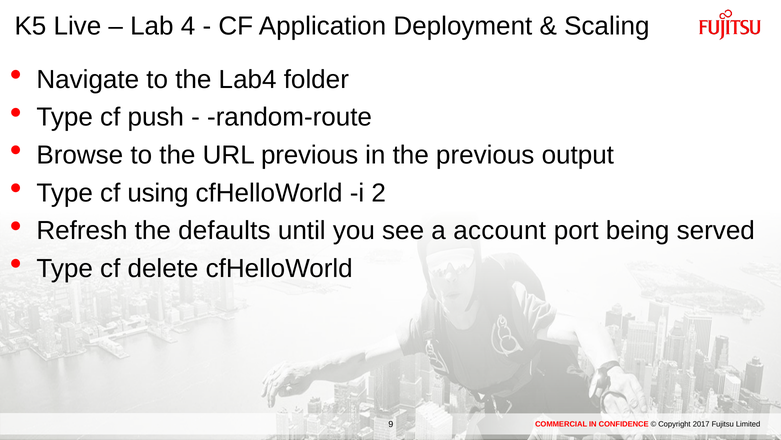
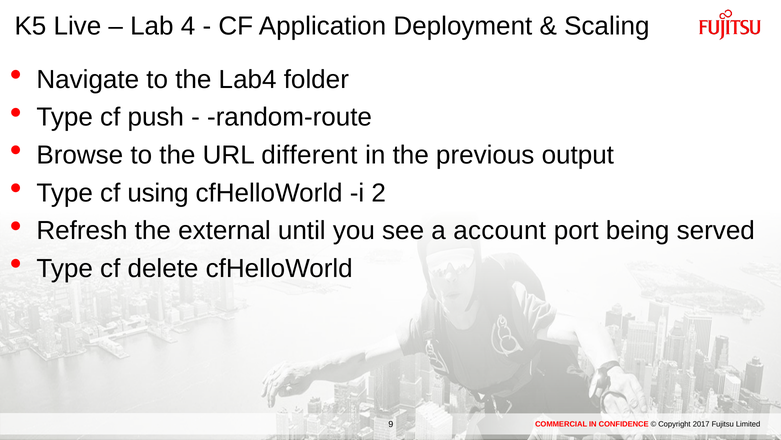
URL previous: previous -> different (309, 155)
defaults: defaults -> external (224, 230)
